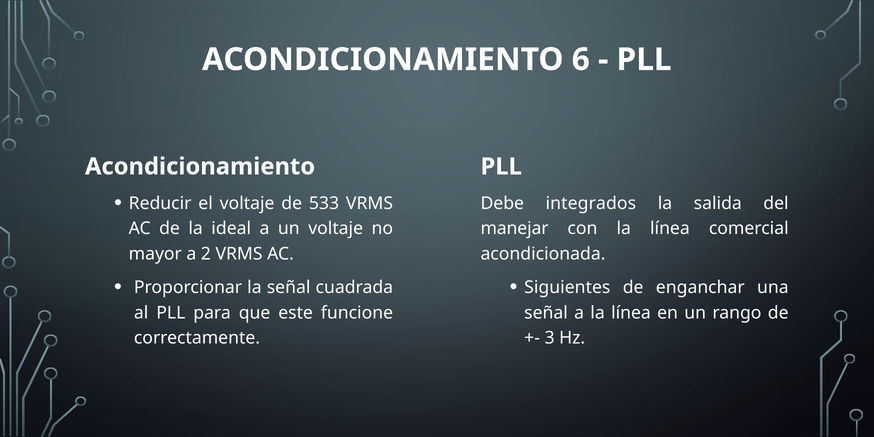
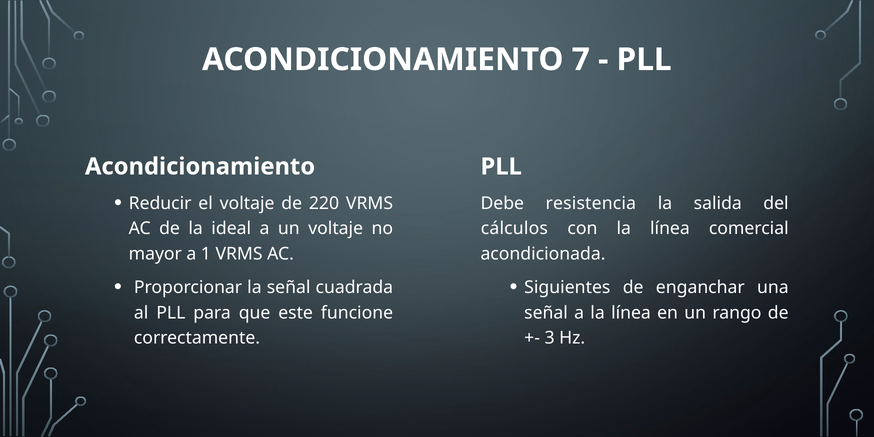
6: 6 -> 7 (581, 60)
533: 533 -> 220 (324, 203)
integrados: integrados -> resistencia (591, 203)
manejar: manejar -> cálculos (514, 229)
2: 2 -> 1 (206, 254)
